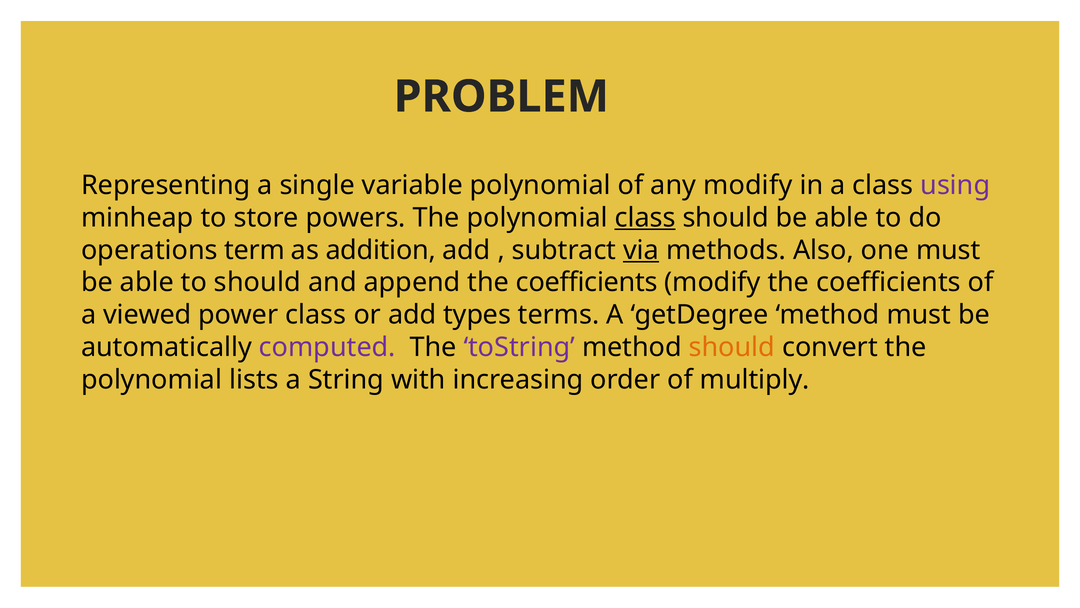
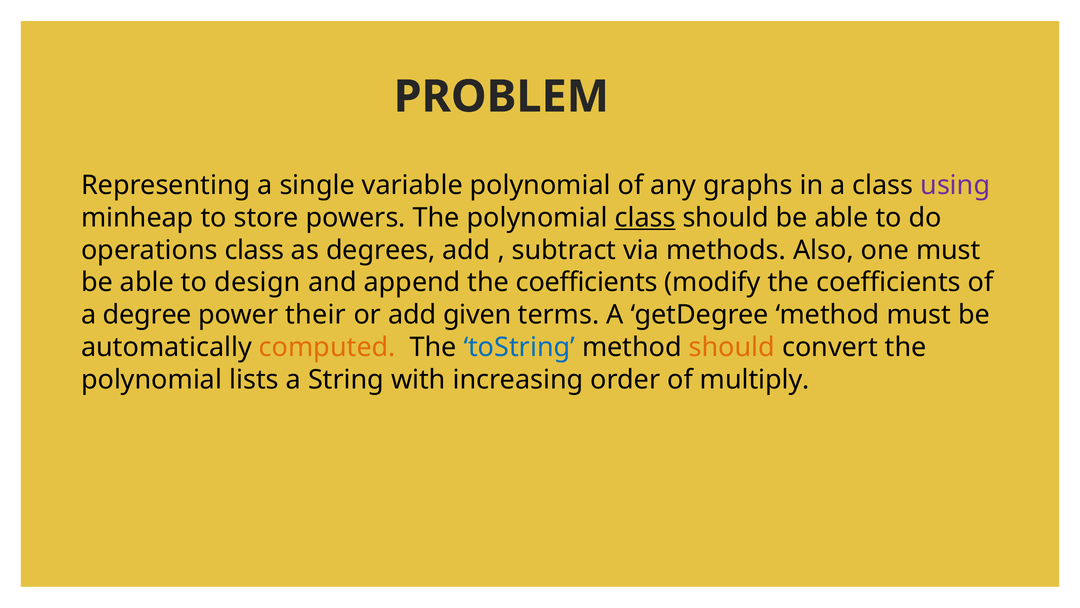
any modify: modify -> graphs (748, 185)
operations term: term -> class (254, 250)
addition: addition -> degrees (381, 250)
via underline: present -> none (641, 250)
to should: should -> design (257, 282)
viewed: viewed -> degree (147, 315)
power class: class -> their (316, 315)
types: types -> given (477, 315)
computed colour: purple -> orange (327, 347)
toString colour: purple -> blue (519, 347)
